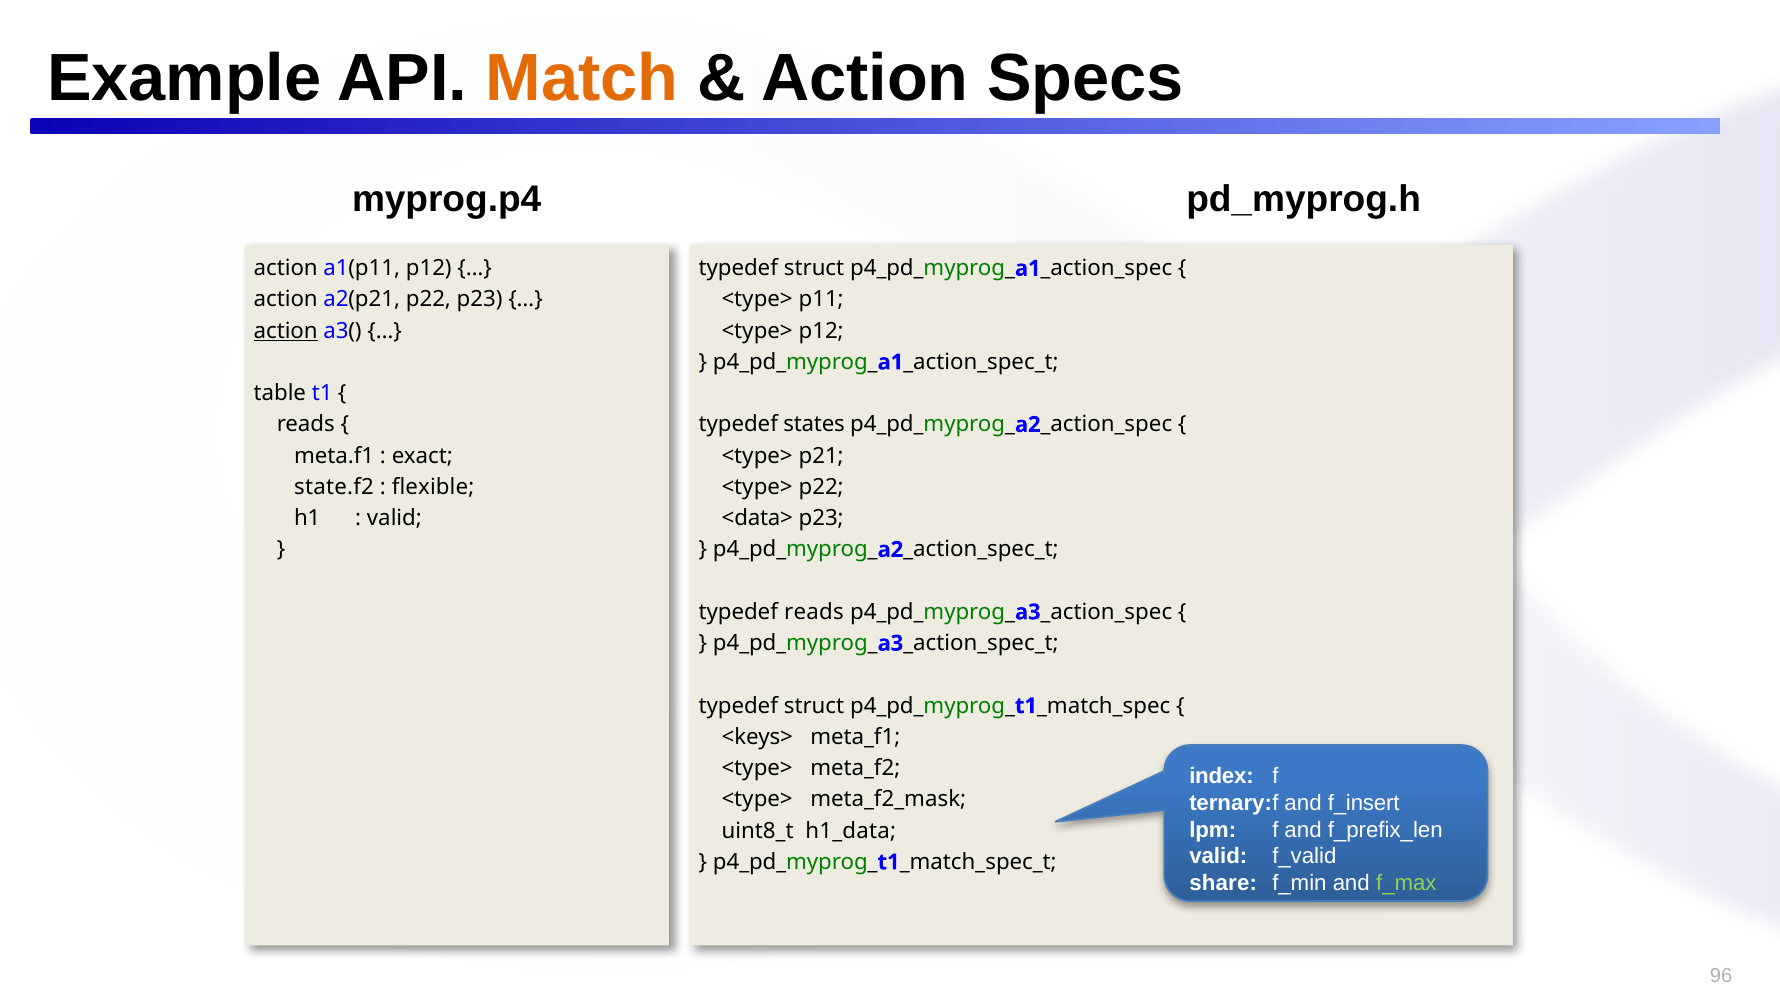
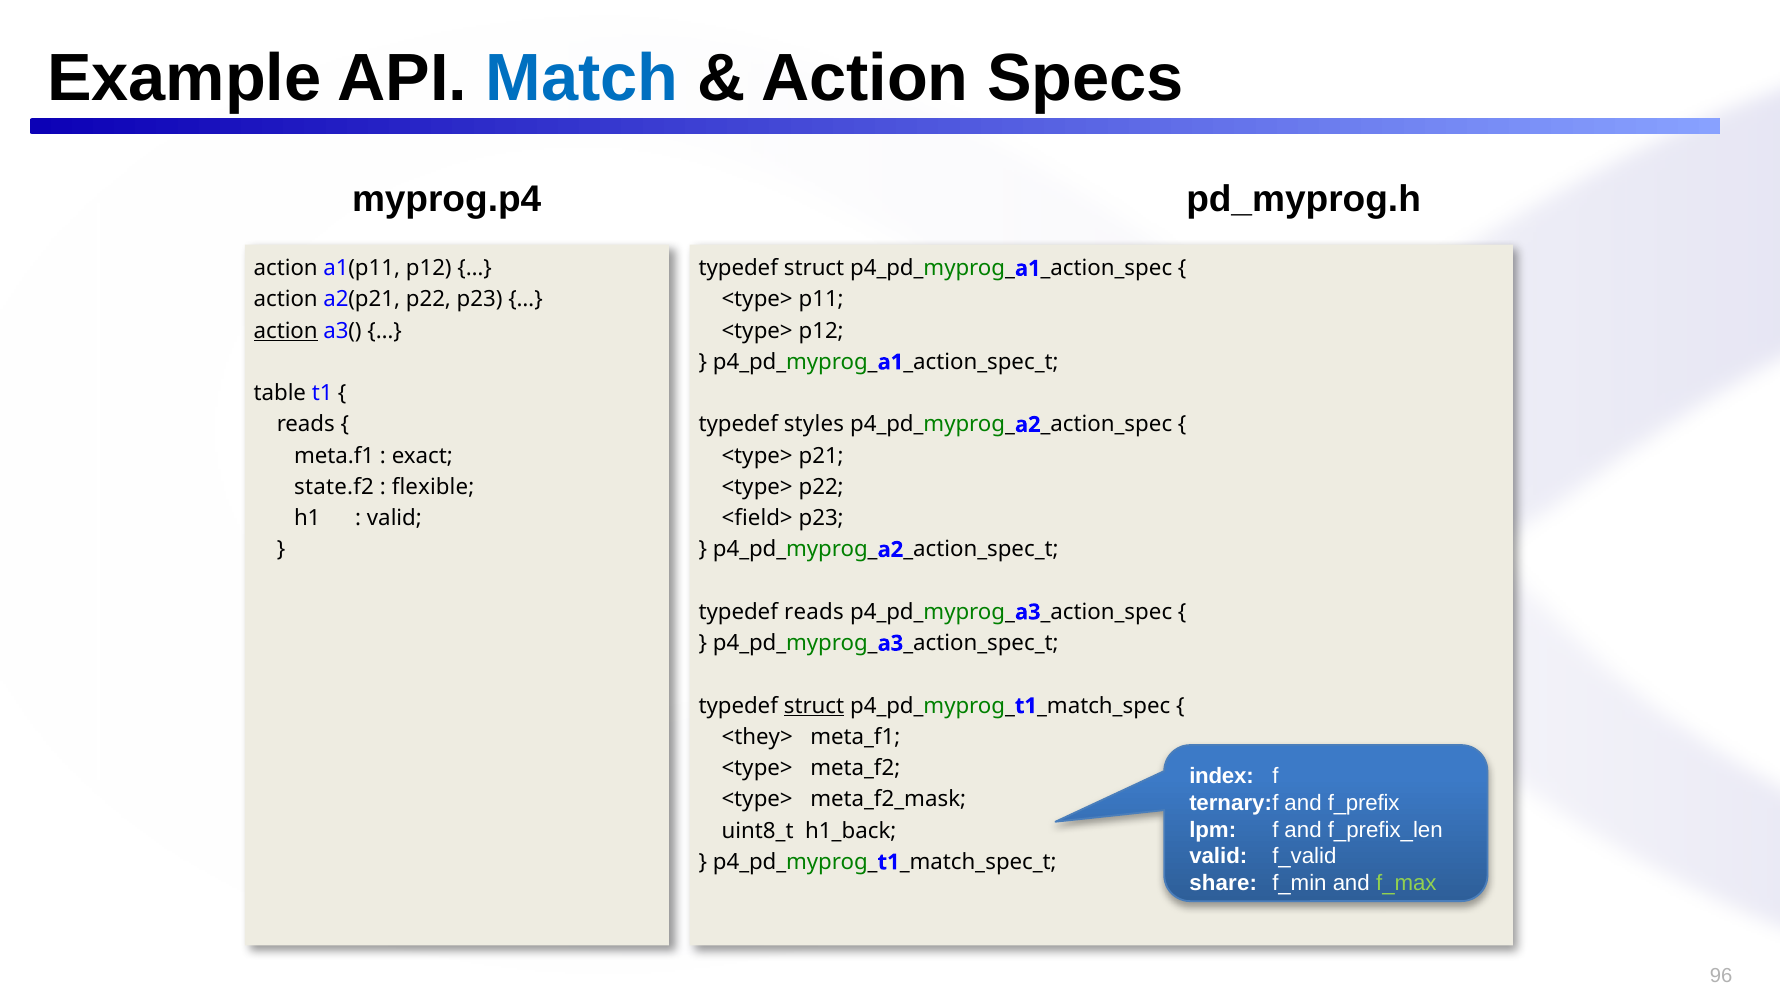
Match colour: orange -> blue (582, 78)
states: states -> styles (814, 425)
<data>: <data> -> <field> (757, 519)
struct underline: none -> present (814, 706)
<keys>: <keys> -> <they> (757, 737)
f_insert: f_insert -> f_prefix (1364, 803)
h1_data: h1_data -> h1_back (851, 831)
